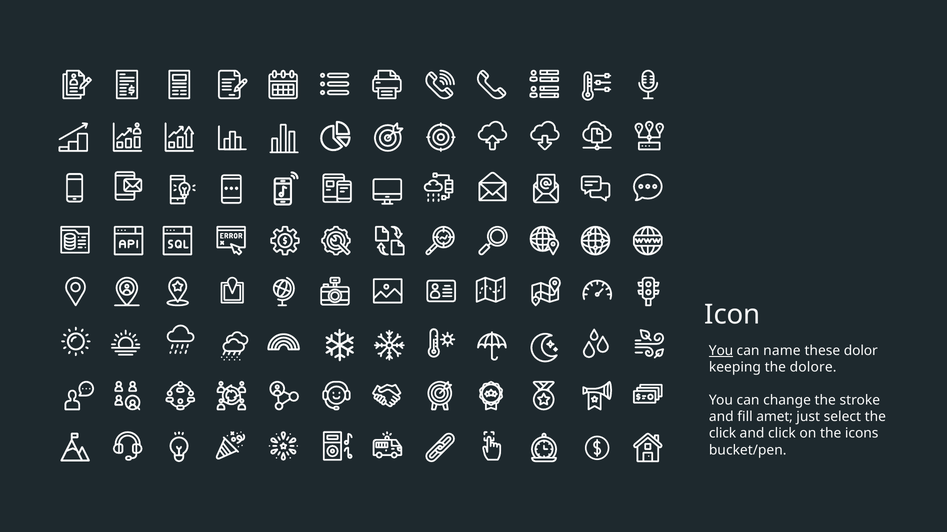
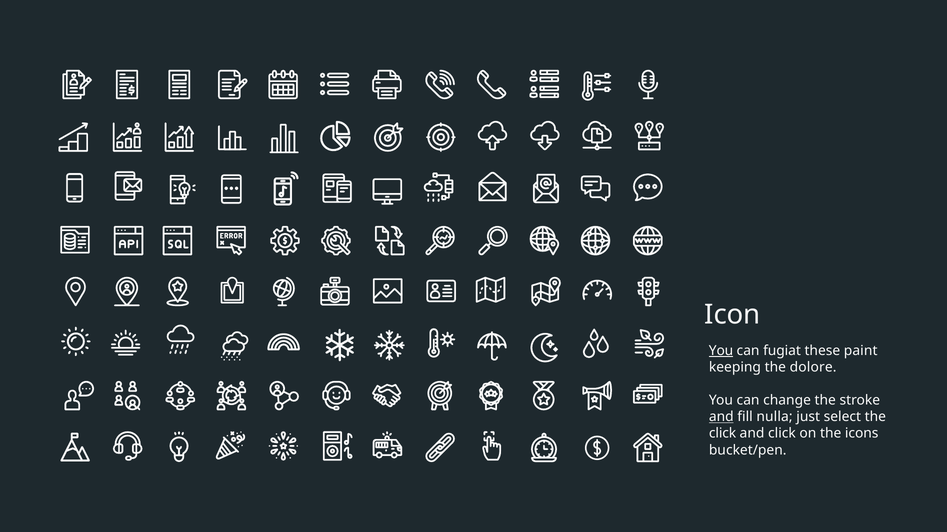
name: name -> fugiat (782, 351)
dolor: dolor -> paint (861, 351)
and underline: none -> present (721, 417)
amet: amet -> nulla (775, 417)
